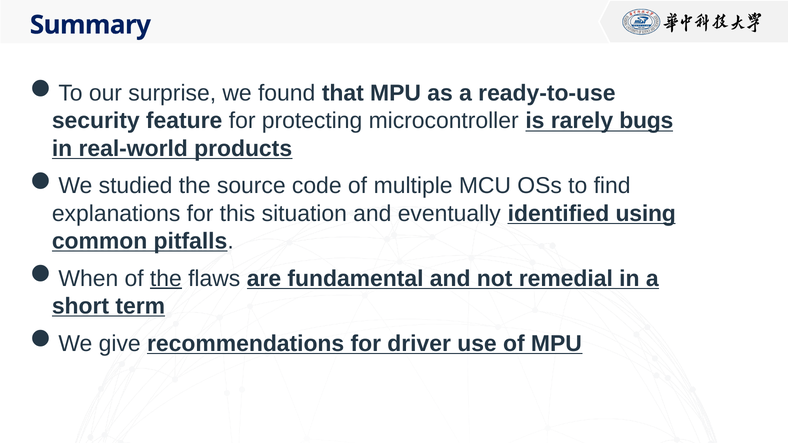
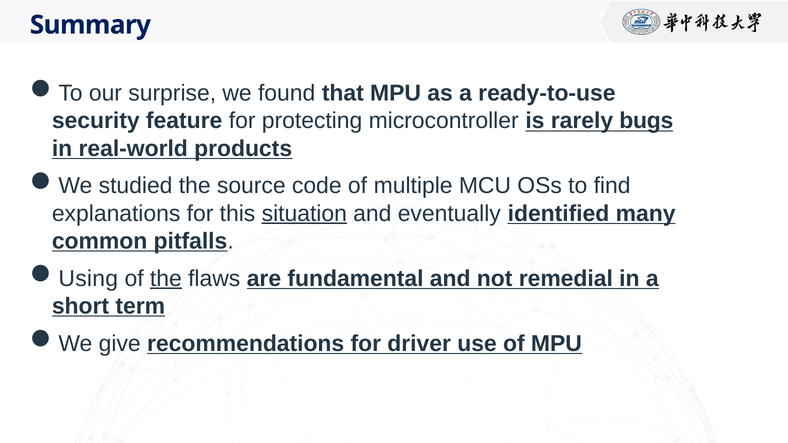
situation underline: none -> present (304, 213)
using: using -> many (646, 213)
When: When -> Using (88, 278)
